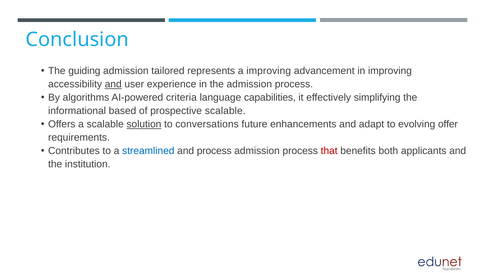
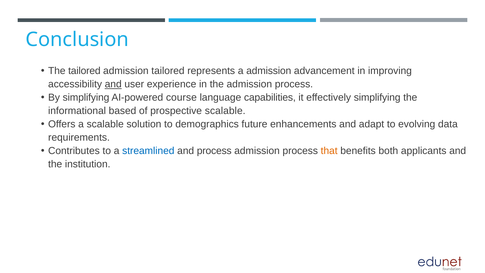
The guiding: guiding -> tailored (84, 71)
a improving: improving -> admission (269, 71)
By algorithms: algorithms -> simplifying (86, 98)
criteria: criteria -> course (181, 98)
solution underline: present -> none (144, 124)
conversations: conversations -> demographics (207, 124)
offer: offer -> data (448, 124)
that colour: red -> orange (329, 151)
